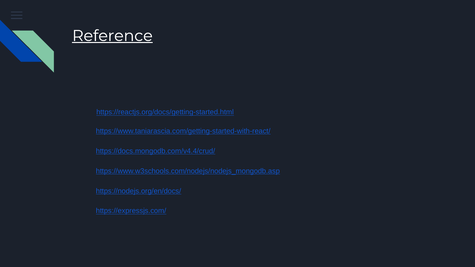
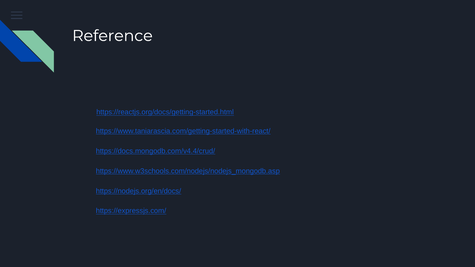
Reference underline: present -> none (112, 36)
